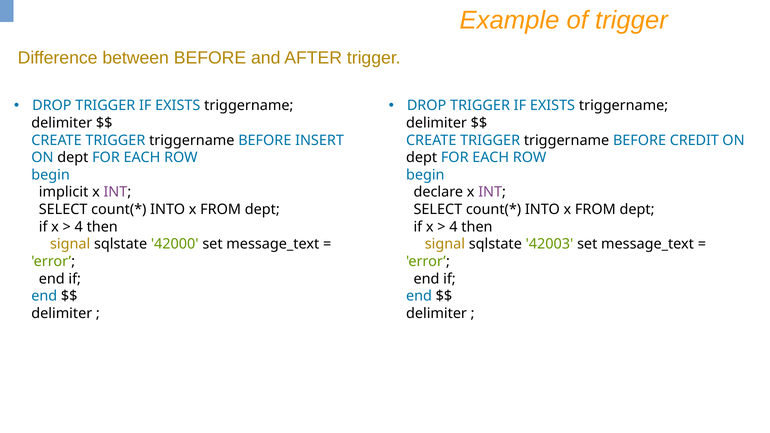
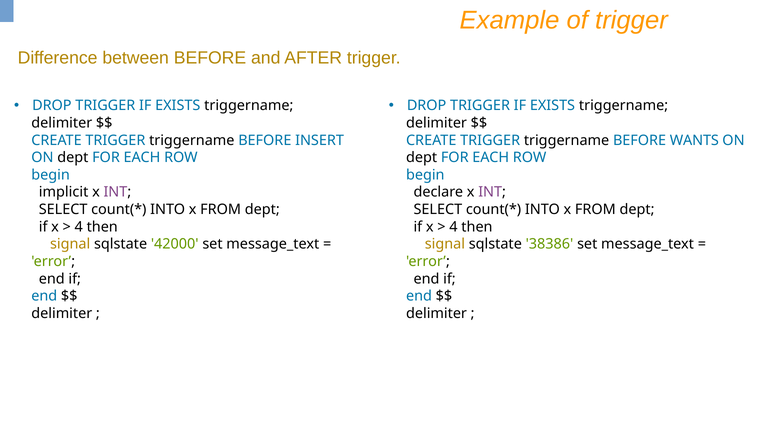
CREDIT: CREDIT -> WANTS (694, 140)
42003: 42003 -> 38386 (549, 244)
